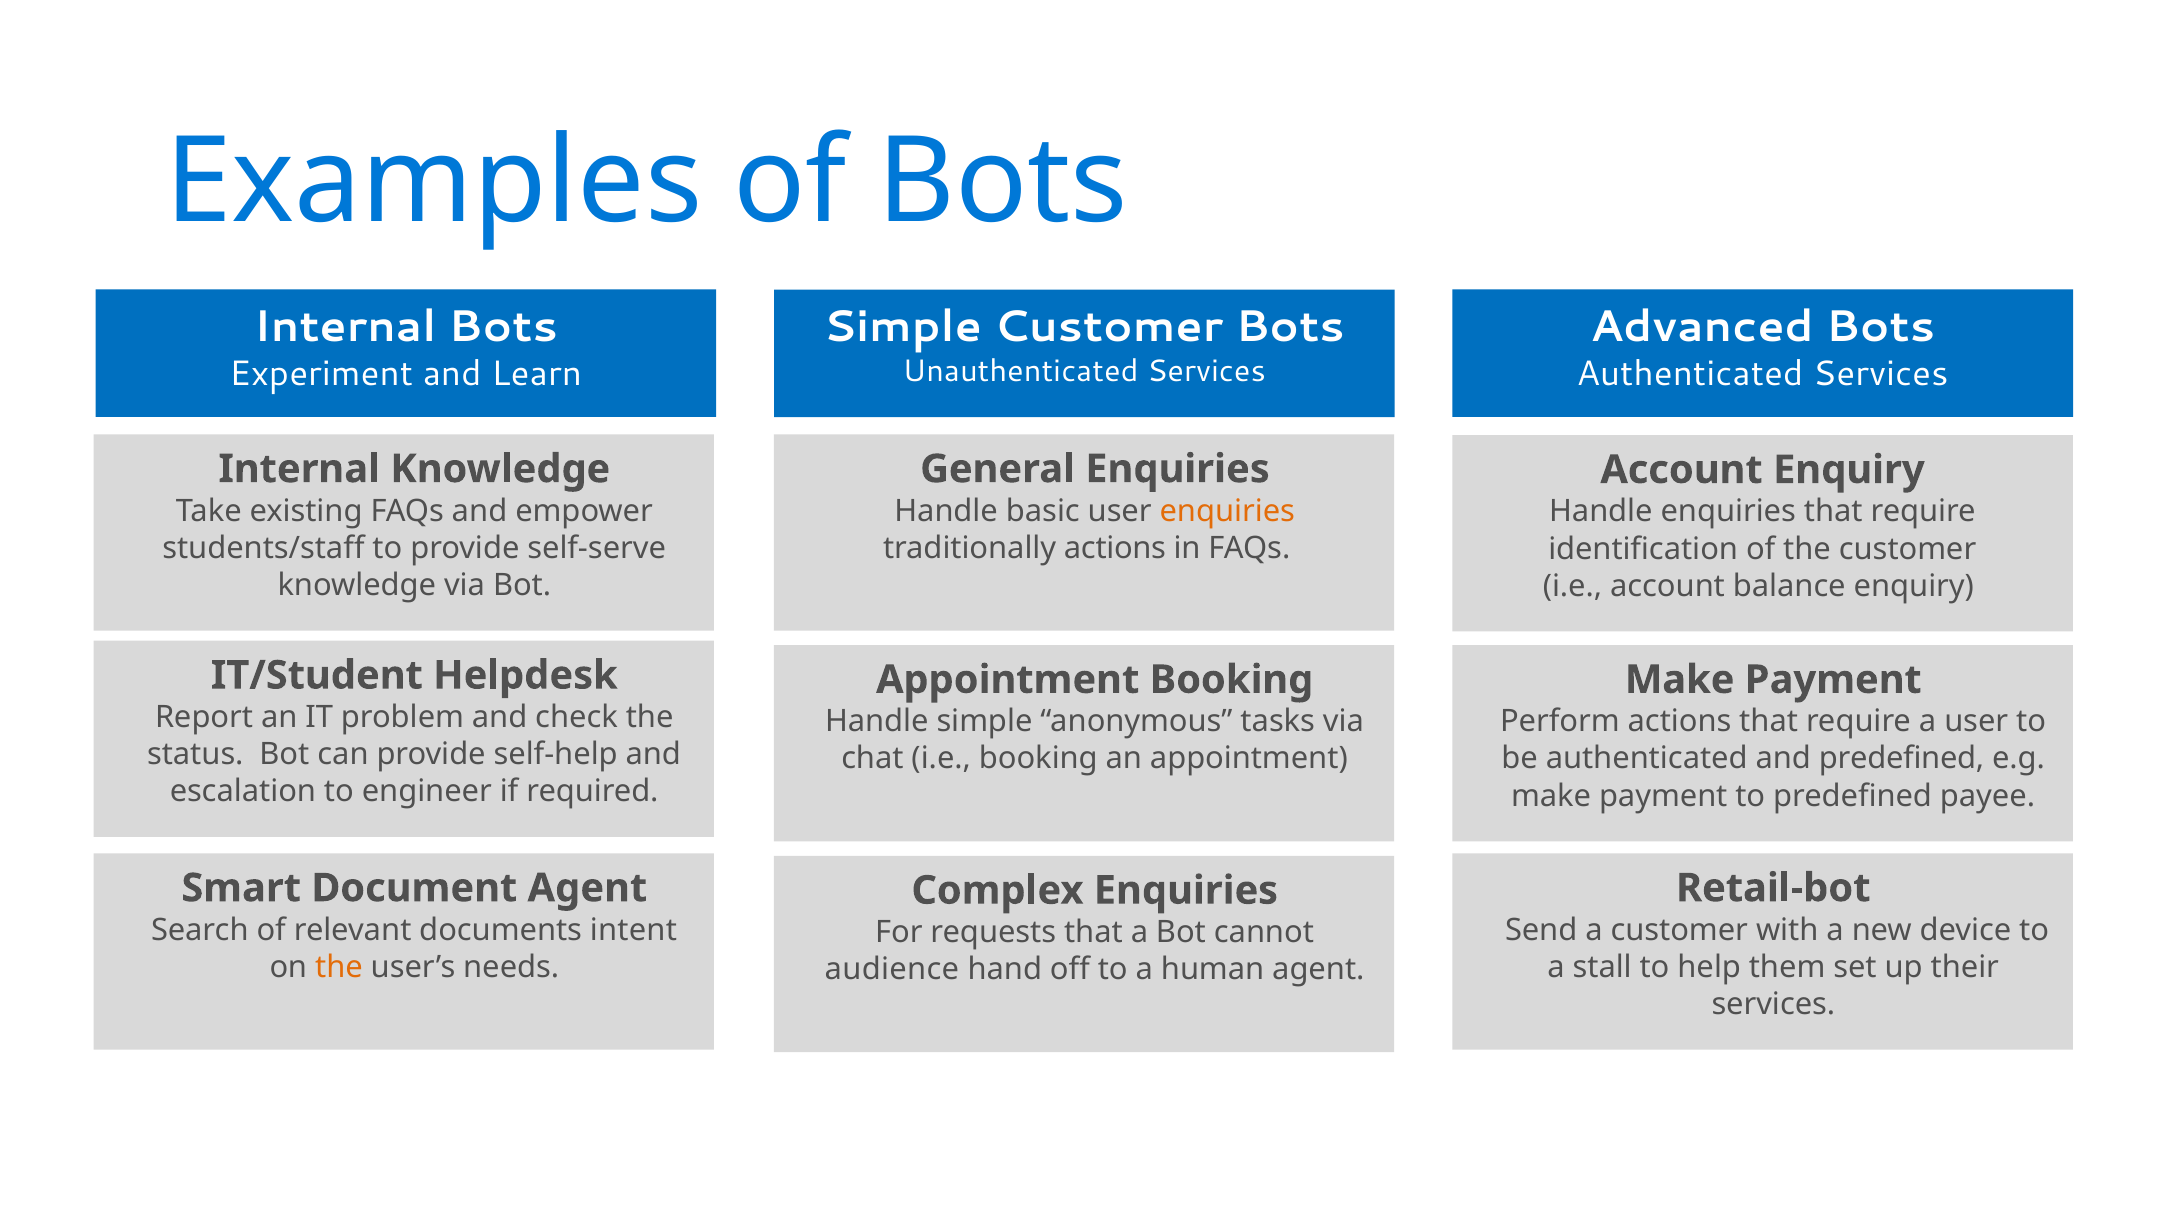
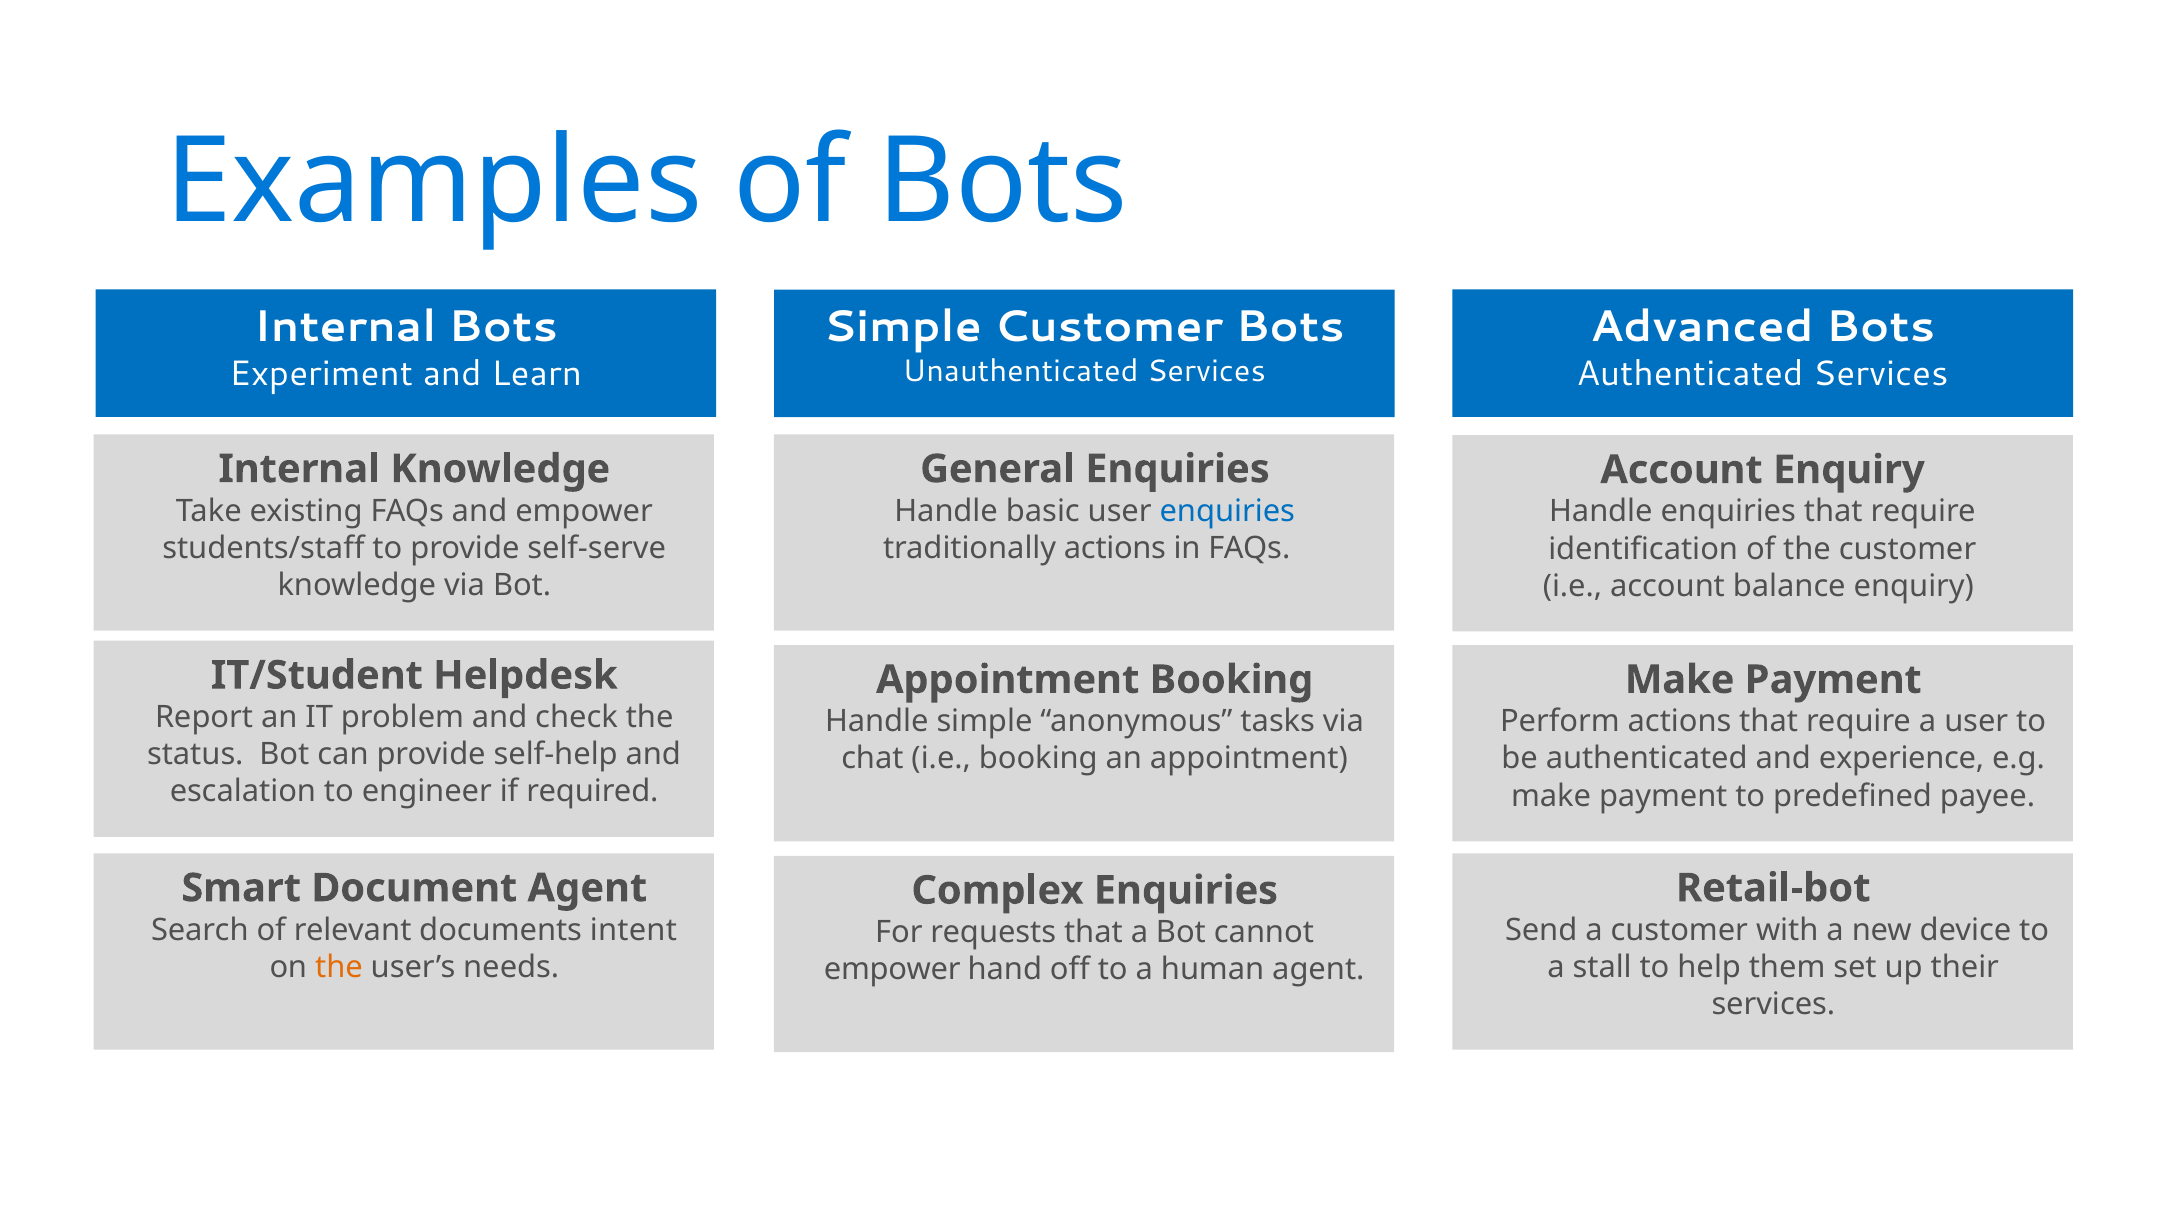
enquiries colour: orange -> blue (1227, 511)
and predefined: predefined -> experience (1902, 759)
audience: audience -> empower (892, 969)
